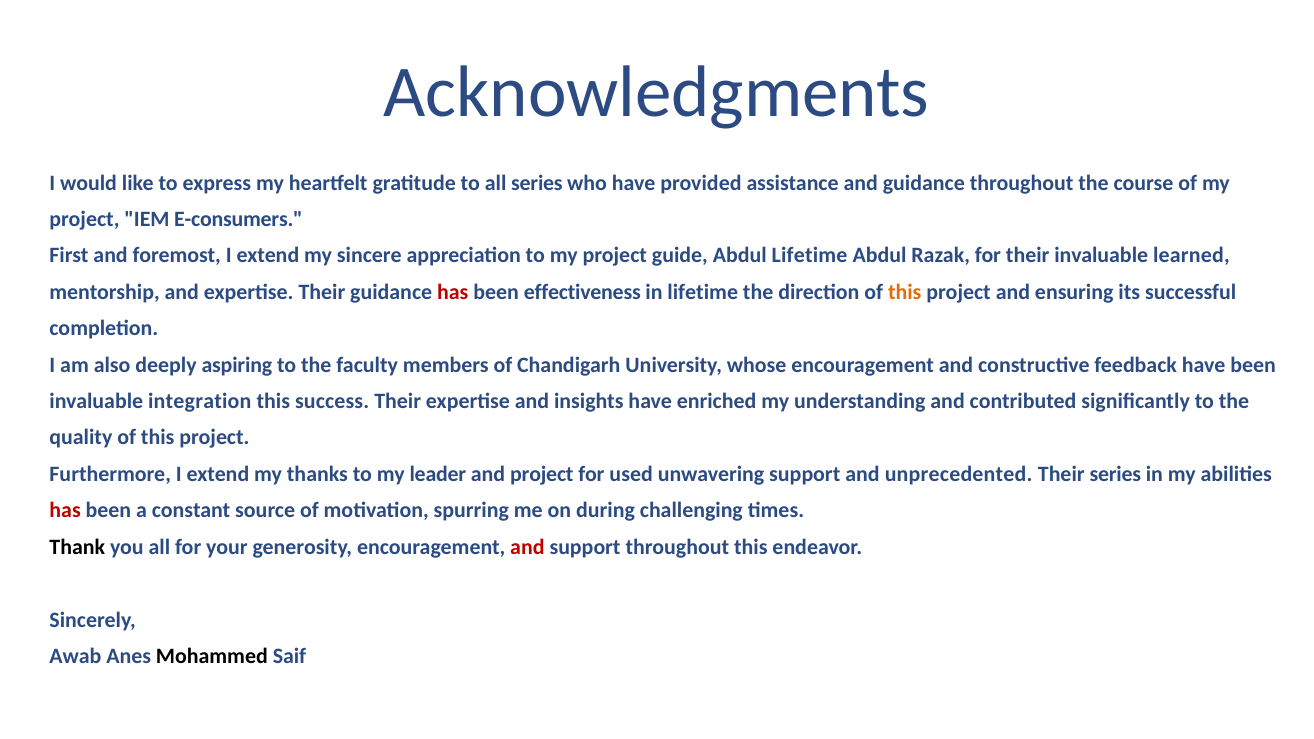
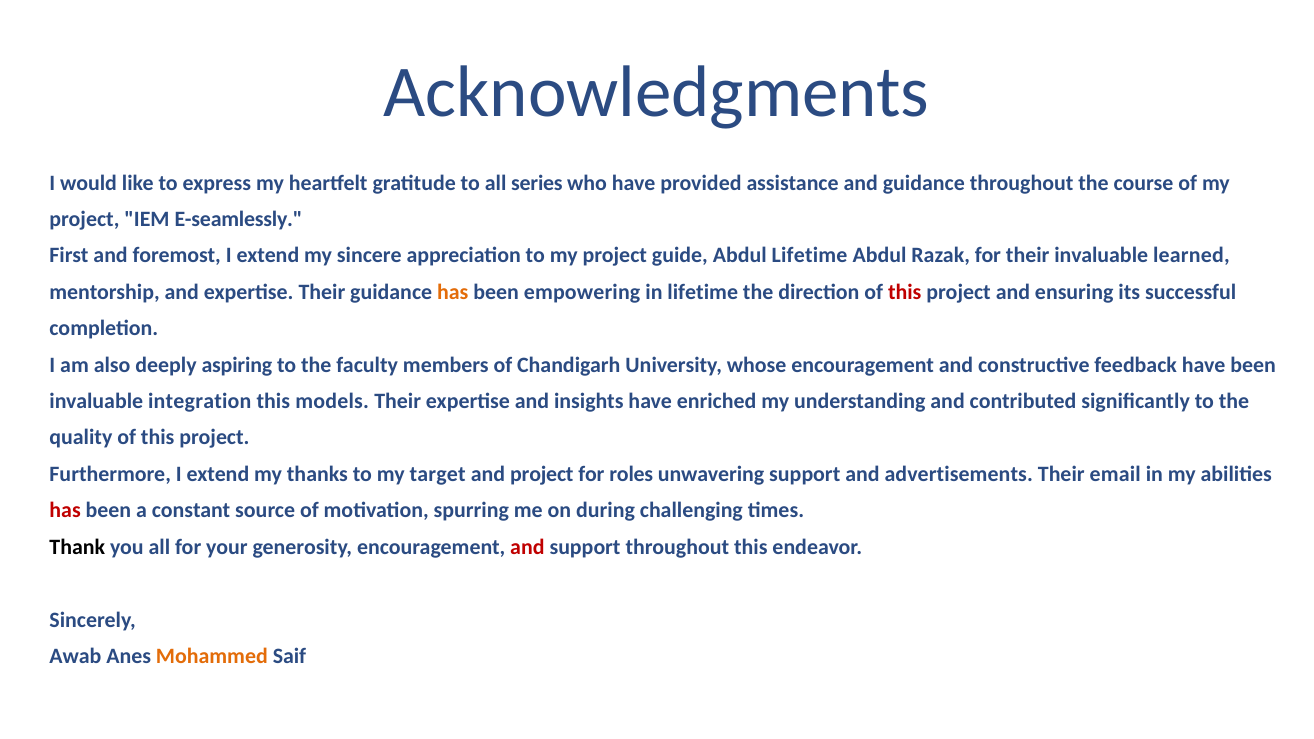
E-consumers: E-consumers -> E-seamlessly (238, 219)
has colour: red -> orange (453, 292)
effectiveness: effectiveness -> empowering (582, 292)
this colour: orange -> red (905, 292)
success: success -> models (332, 401)
leader: leader -> target (438, 474)
used: used -> roles (631, 474)
unprecedented: unprecedented -> advertisements (959, 474)
Their series: series -> email (1115, 474)
Mohammed colour: black -> orange (212, 656)
